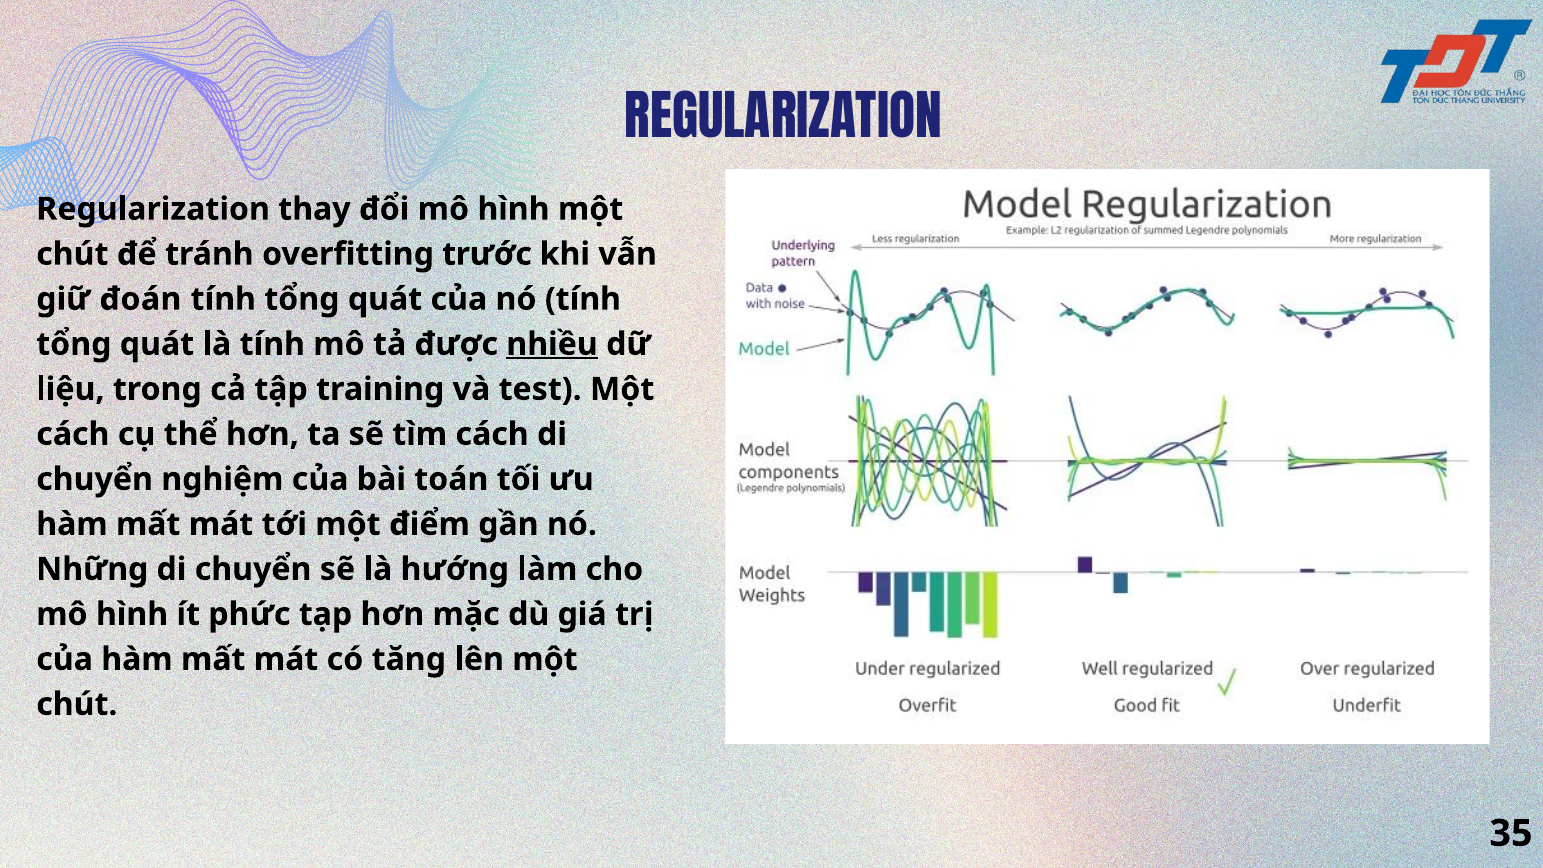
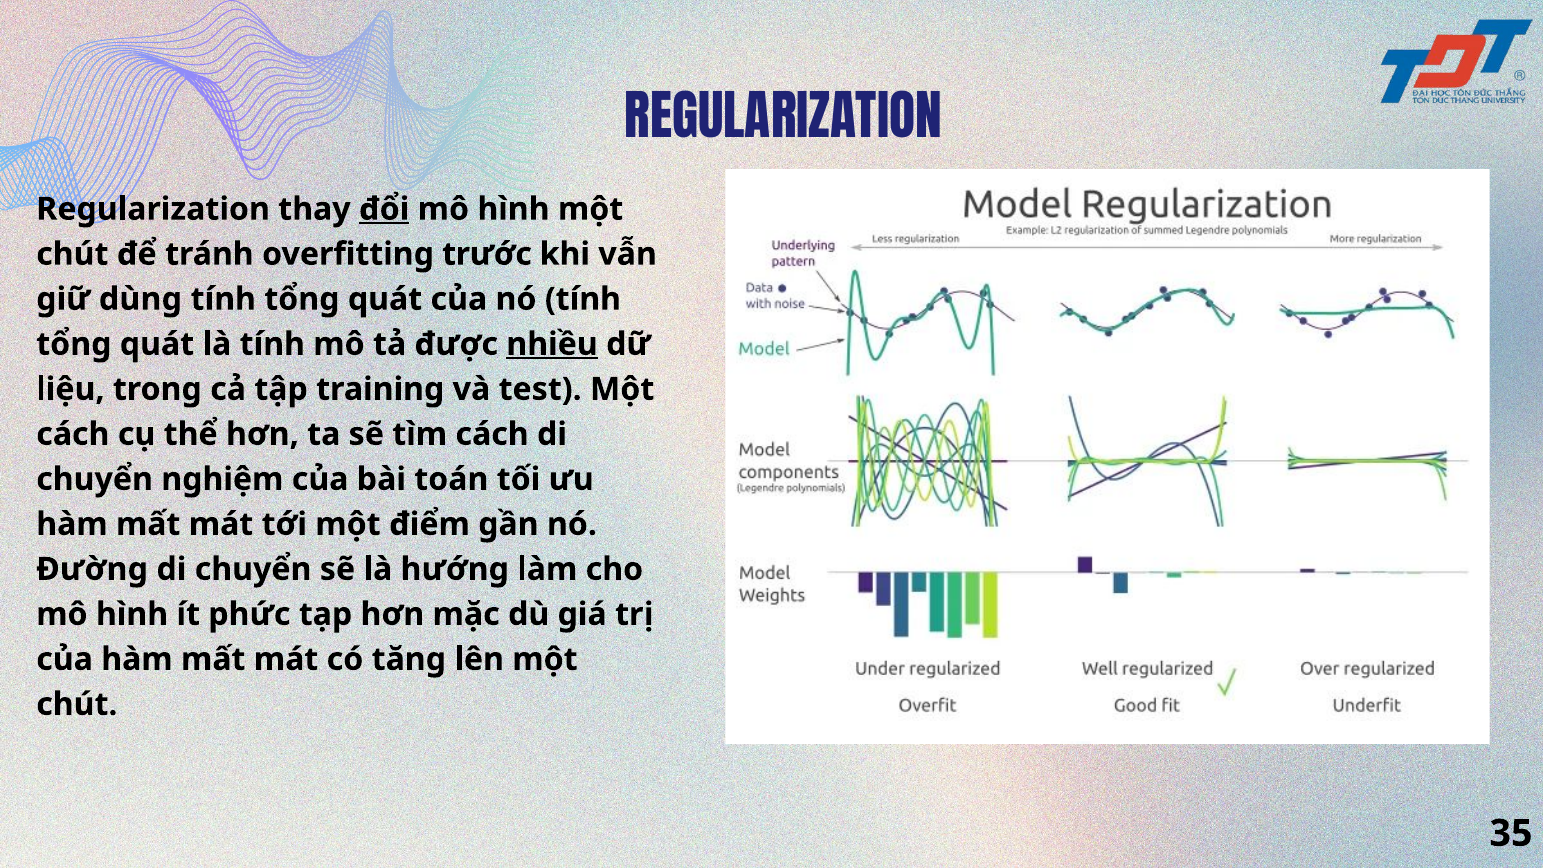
đổi underline: none -> present (384, 209)
đoán: đoán -> dùng (140, 299)
Những: Những -> Đường (92, 569)
